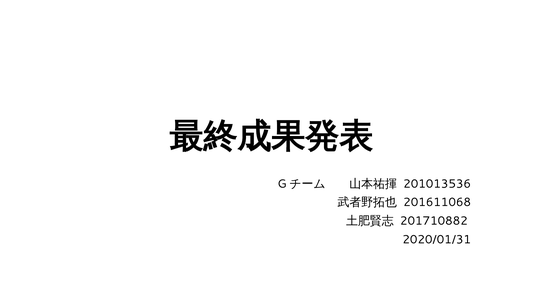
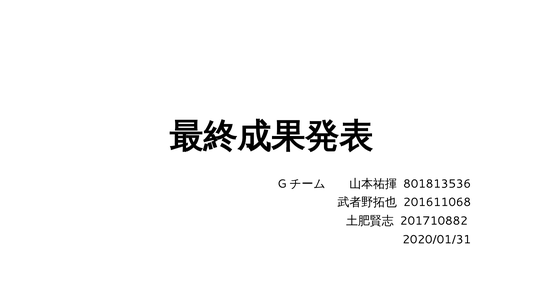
201013536: 201013536 -> 801813536 (437, 184)
